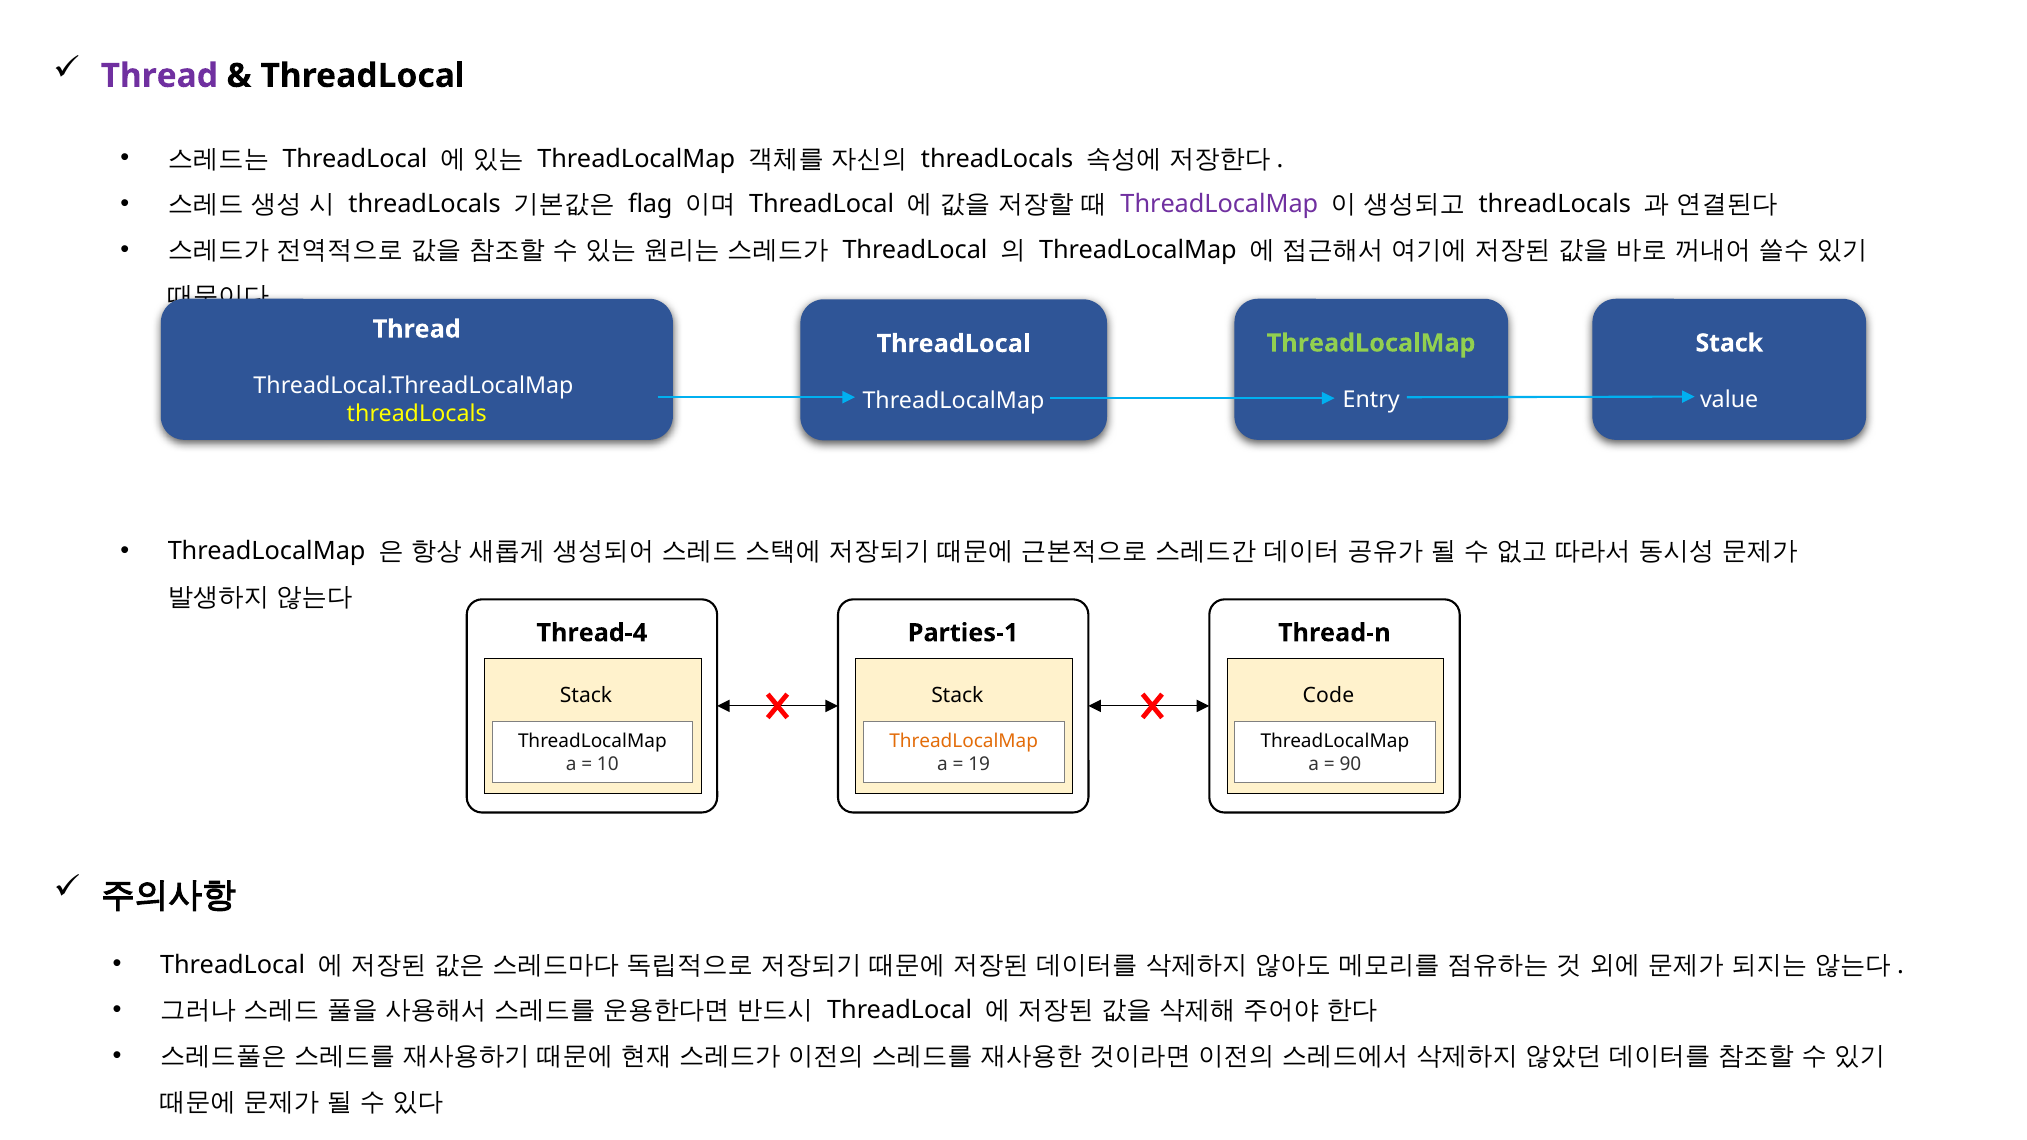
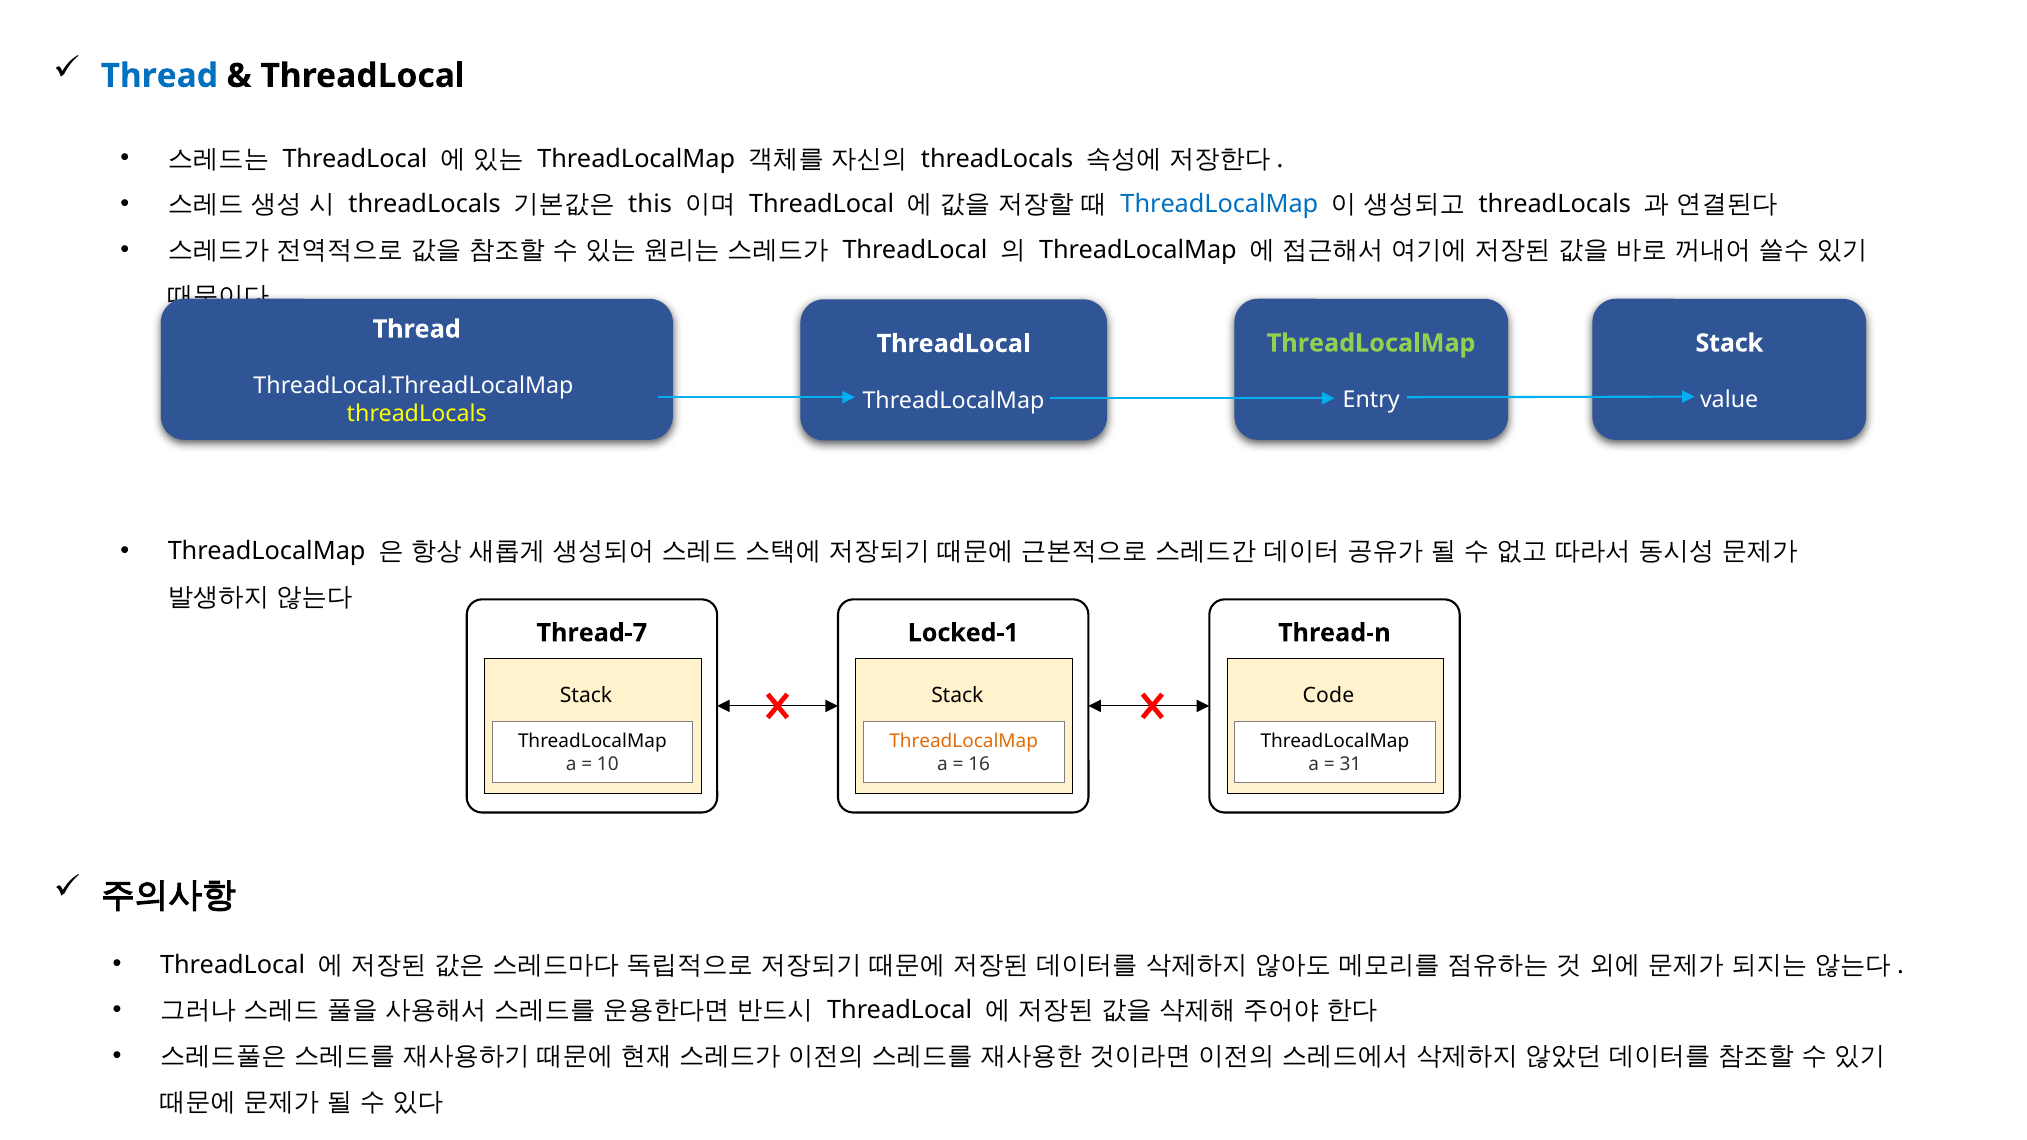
Thread colour: purple -> blue (159, 76)
flag: flag -> this (650, 204)
ThreadLocalMap colour: purple -> blue (1219, 204)
Thread-4: Thread-4 -> Thread-7 (592, 633)
Parties-1: Parties-1 -> Locked-1 (963, 633)
19: 19 -> 16 (979, 765)
90: 90 -> 31 (1350, 765)
